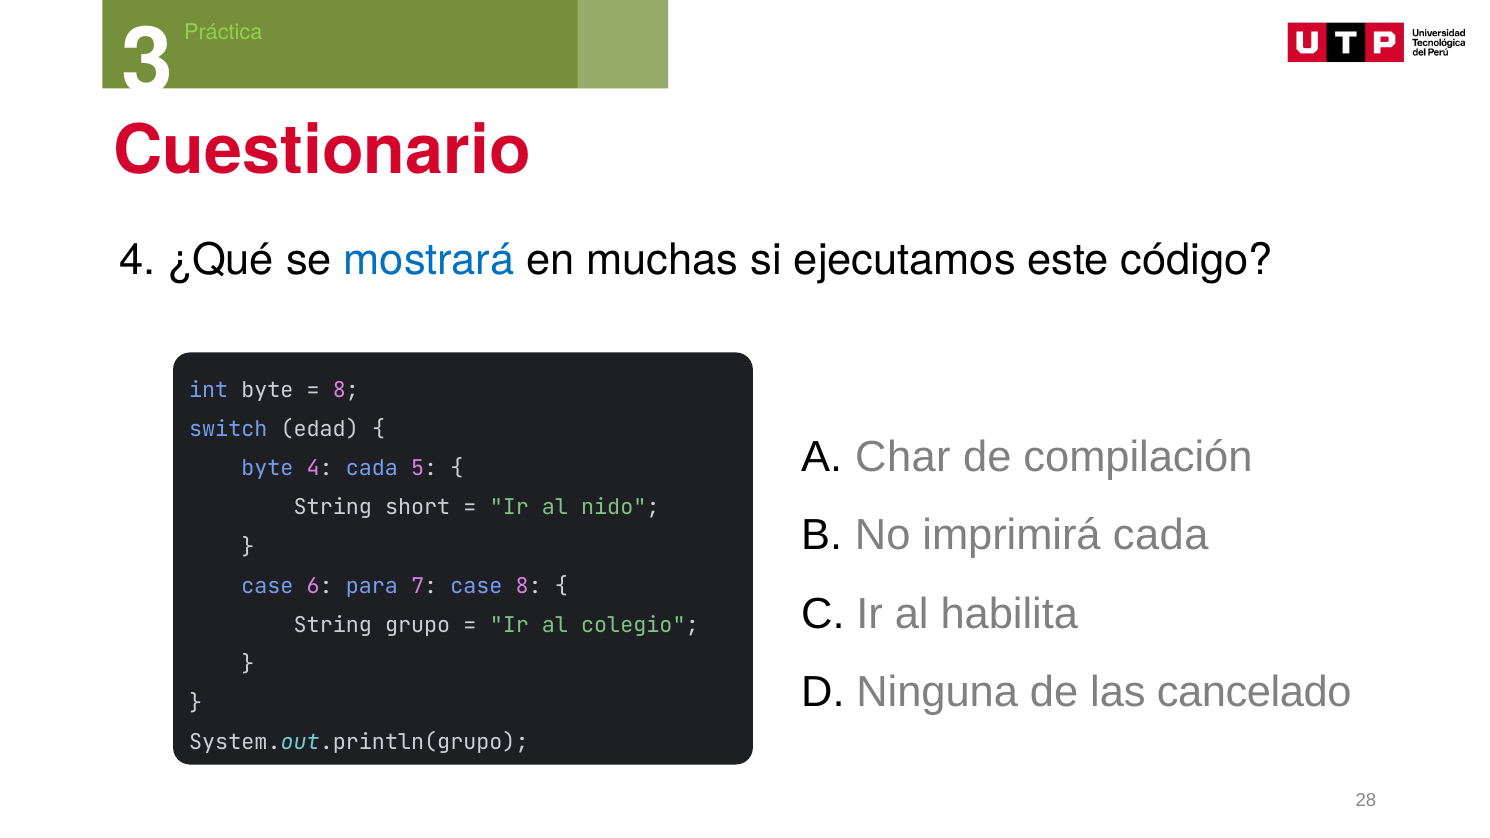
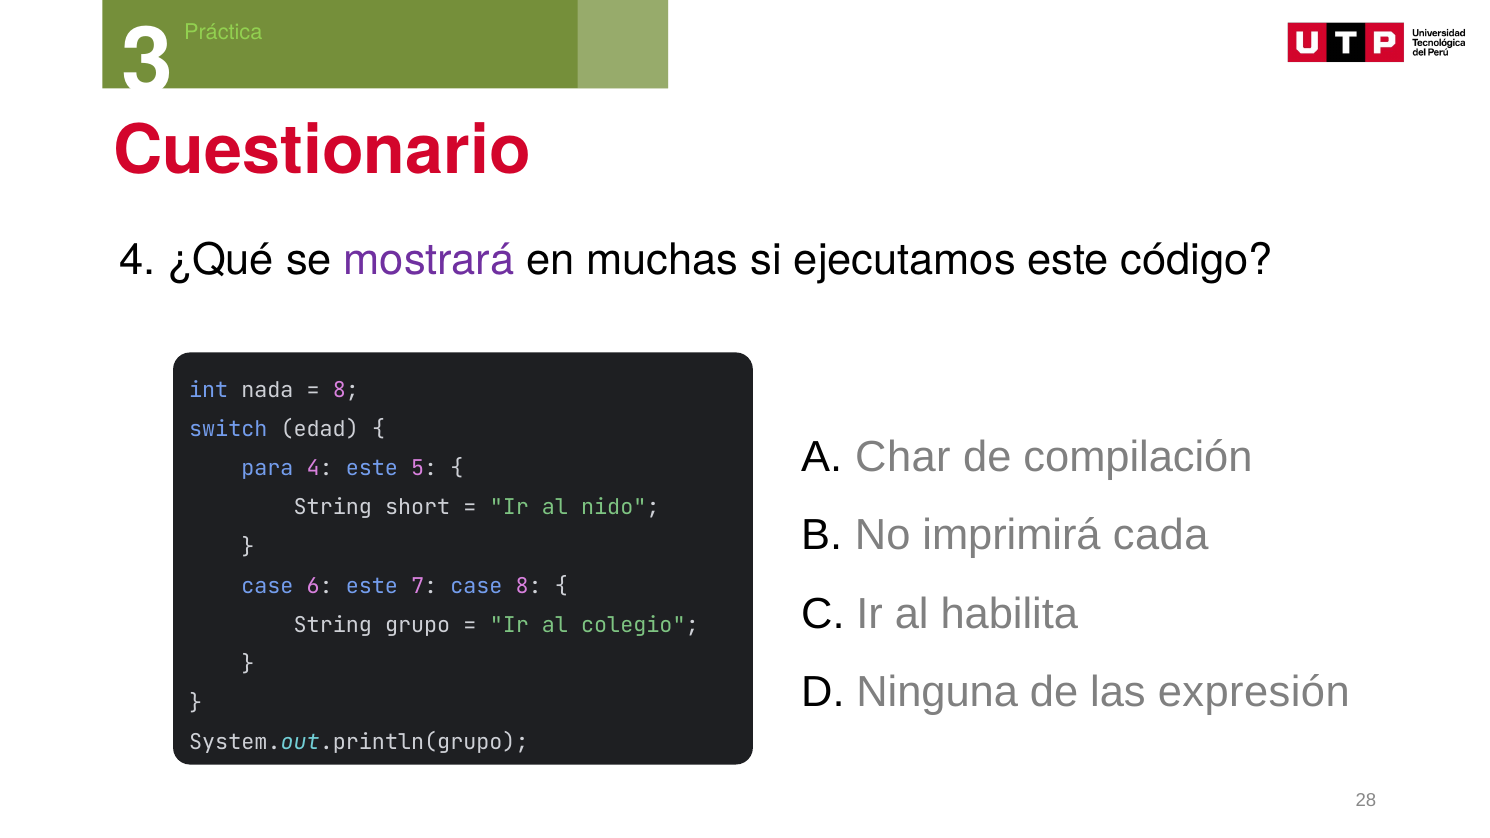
mostrará colour: blue -> purple (429, 260)
int byte: byte -> nada (267, 391)
byte: byte -> para (267, 469)
4 cada: cada -> este (372, 469)
6 para: para -> este (372, 586)
cancelado: cancelado -> expresión (1254, 692)
